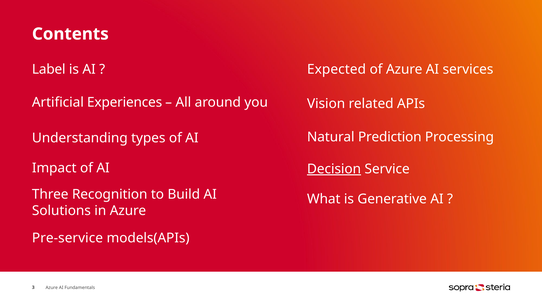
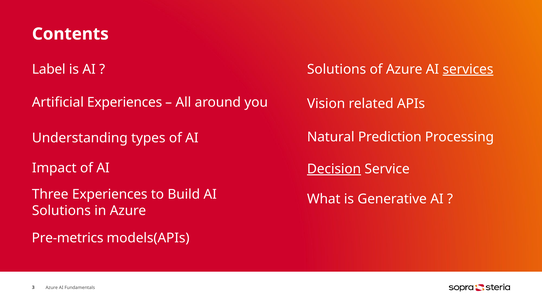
Expected: Expected -> Solutions (337, 69)
services underline: none -> present (468, 69)
Three Recognition: Recognition -> Experiences (110, 194)
Pre-service: Pre-service -> Pre-metrics (68, 238)
